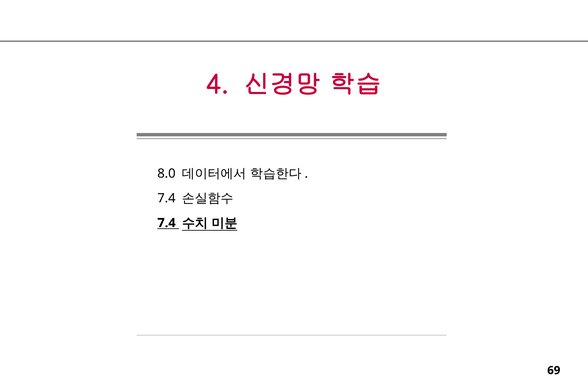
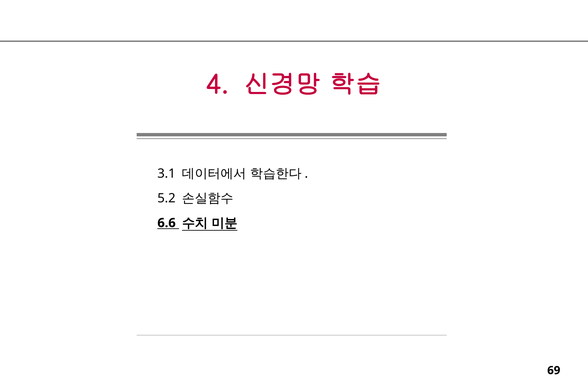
8.0: 8.0 -> 3.1 (166, 174)
7.4: 7.4 -> 5.2 (166, 198)
7.4: 7.4 -> 6.6 (167, 223)
